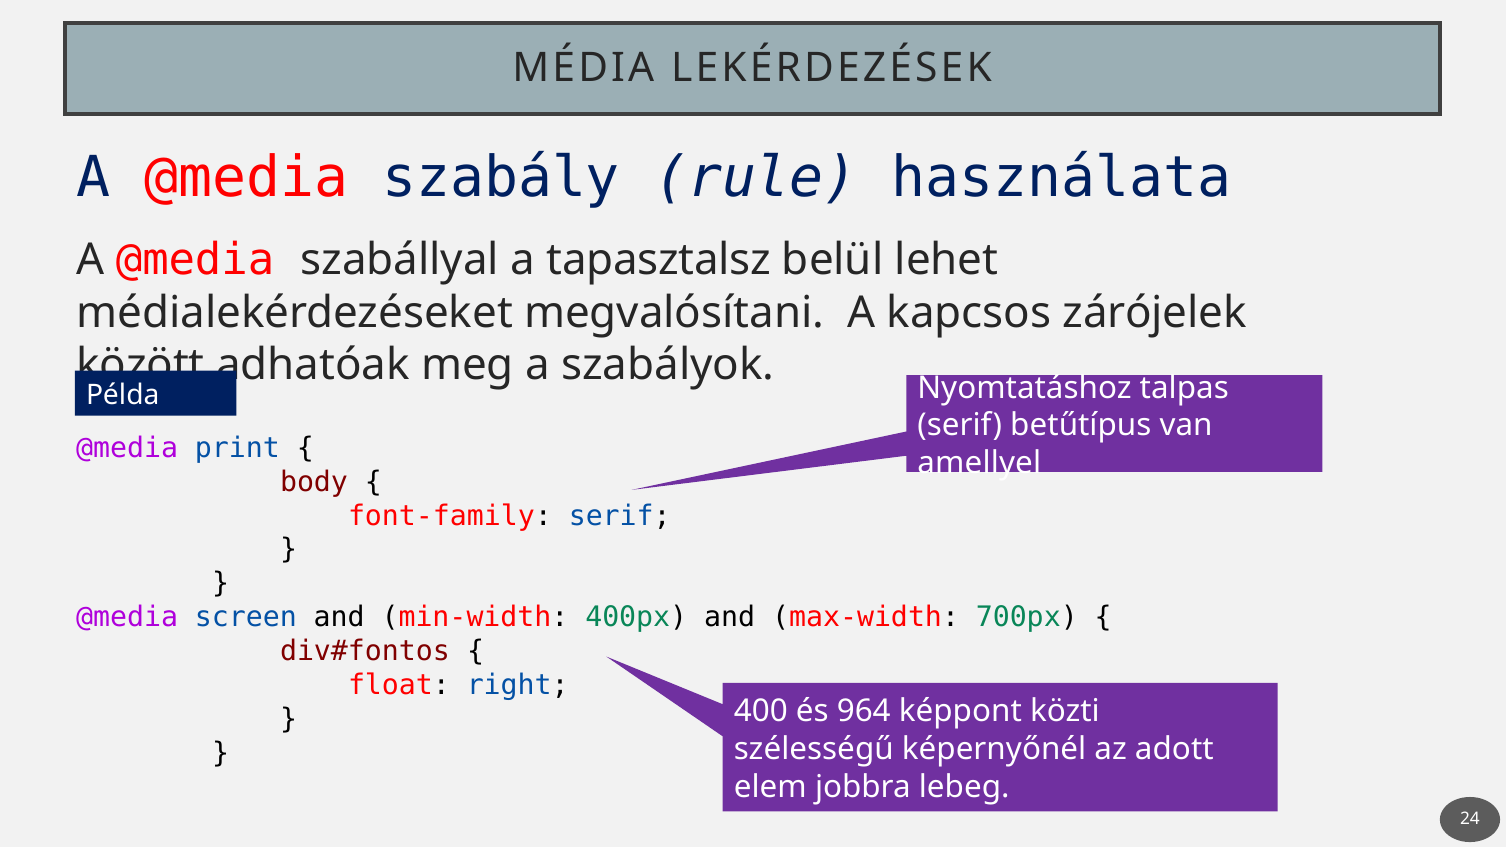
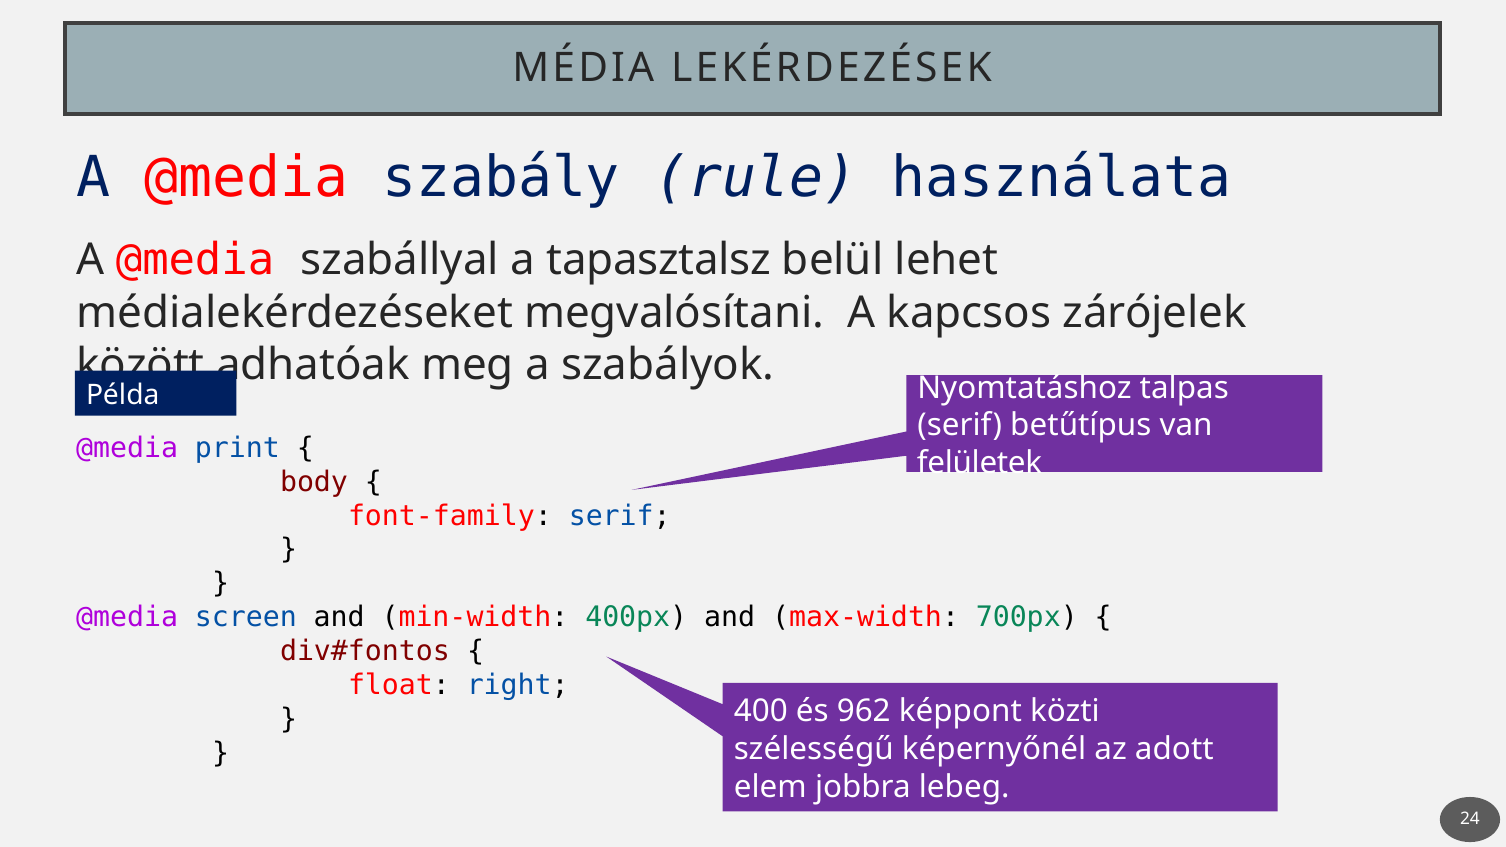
amellyel: amellyel -> felületek (980, 463)
964: 964 -> 962 (864, 712)
